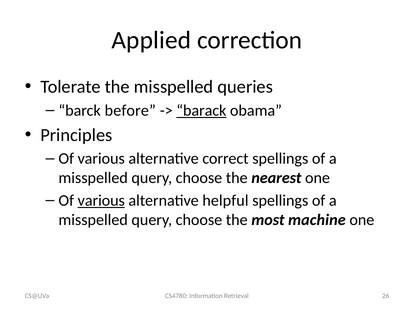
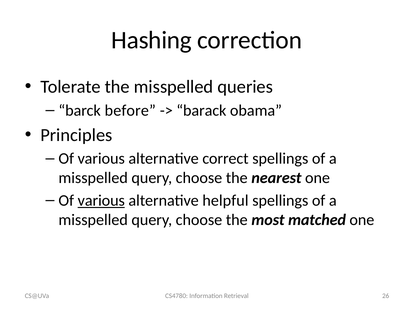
Applied: Applied -> Hashing (152, 40)
barack underline: present -> none (201, 111)
machine: machine -> matched (317, 220)
